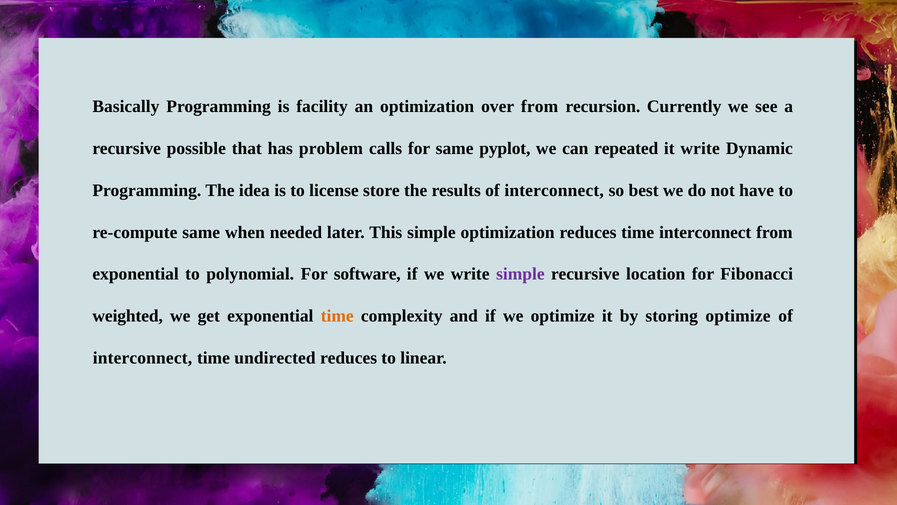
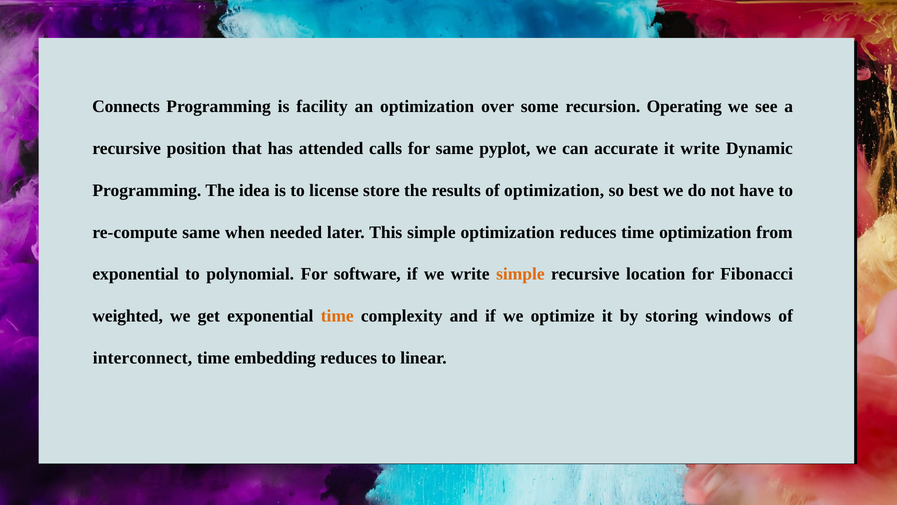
Basically: Basically -> Connects (126, 106)
over from: from -> some (540, 106)
Currently: Currently -> Operating (684, 106)
possible: possible -> position (196, 148)
problem: problem -> attended (331, 148)
repeated: repeated -> accurate (626, 148)
results of interconnect: interconnect -> optimization (554, 190)
time interconnect: interconnect -> optimization (705, 232)
simple colour: purple -> orange (520, 274)
storing optimize: optimize -> windows (738, 316)
undirected: undirected -> embedding (275, 358)
